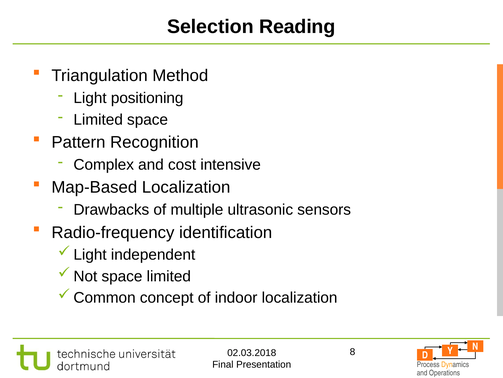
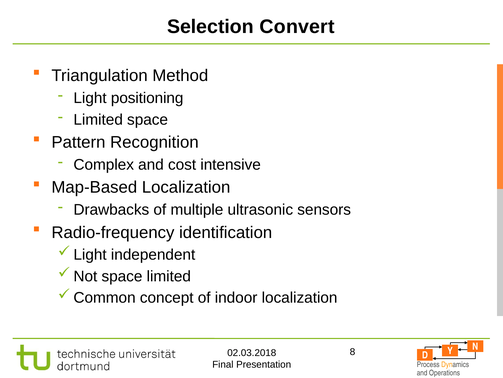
Reading: Reading -> Convert (297, 27)
